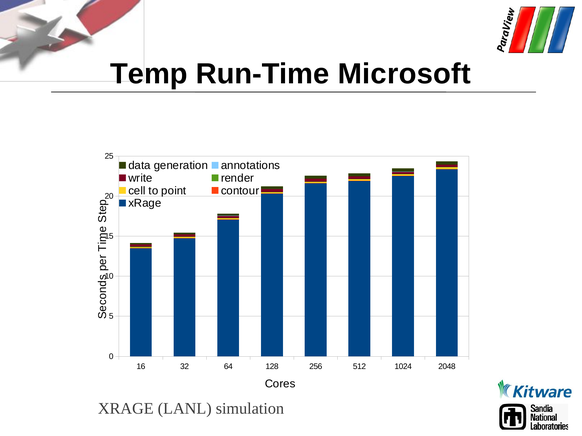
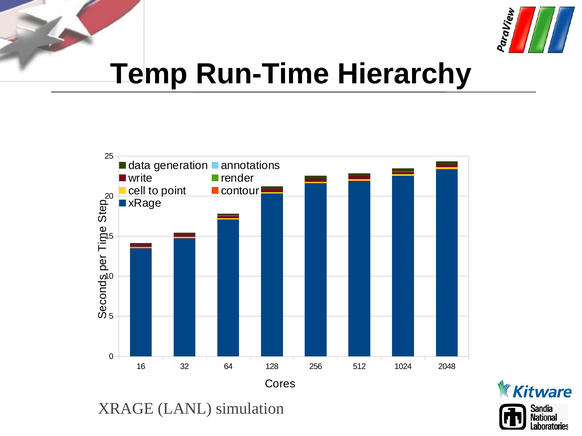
Microsoft: Microsoft -> Hierarchy (404, 74)
